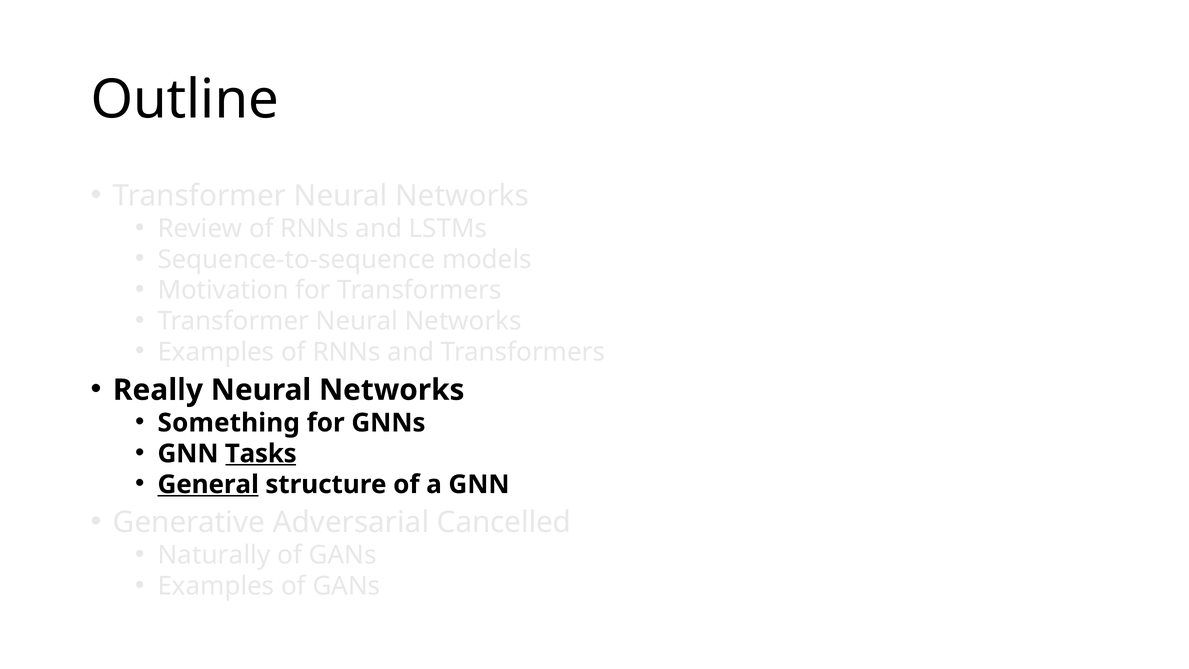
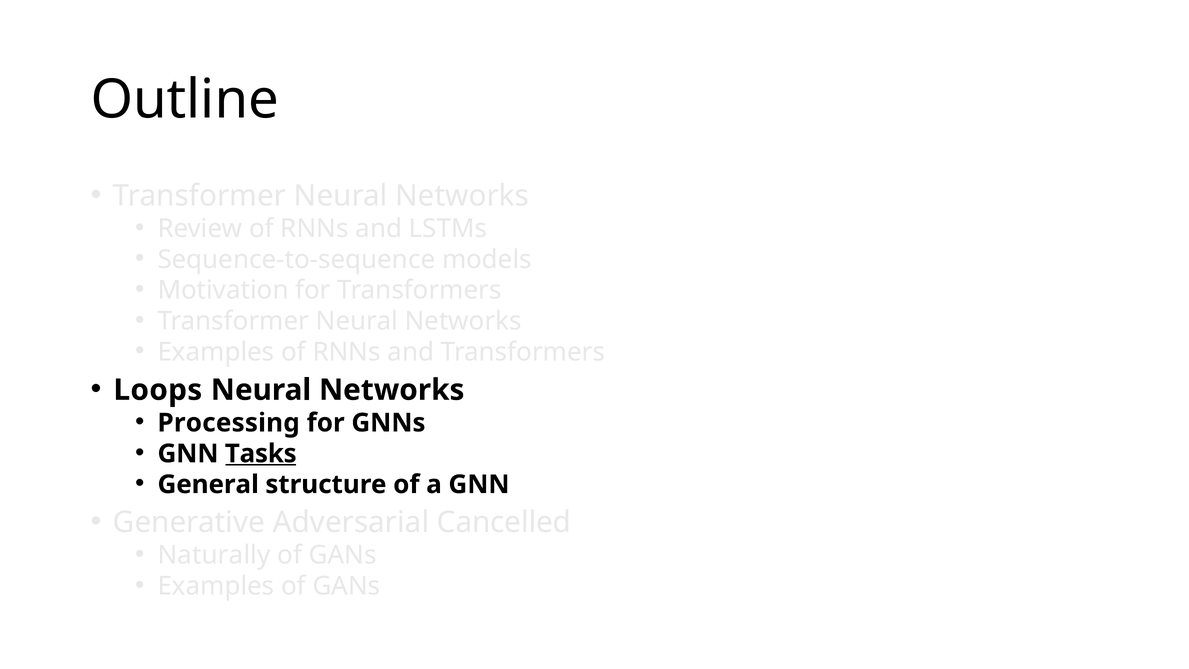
Really: Really -> Loops (158, 390)
Something: Something -> Processing (229, 423)
General underline: present -> none (208, 484)
